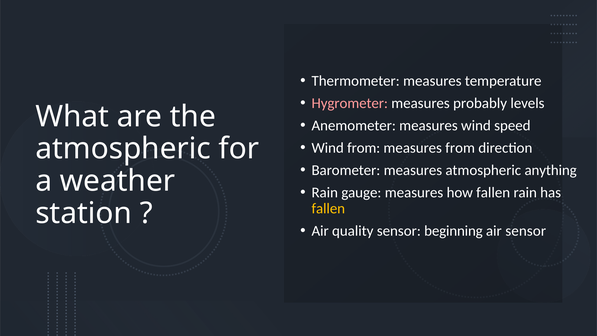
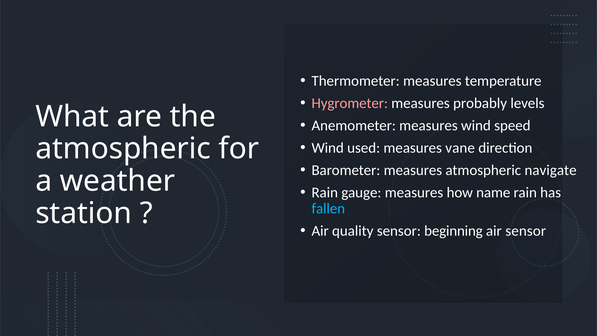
Wind from: from -> used (364, 148)
measures from: from -> vane (460, 148)
anything: anything -> navigate (551, 170)
how fallen: fallen -> name (493, 192)
fallen colour: yellow -> light blue (328, 209)
